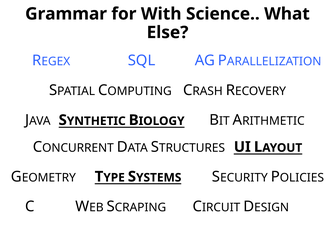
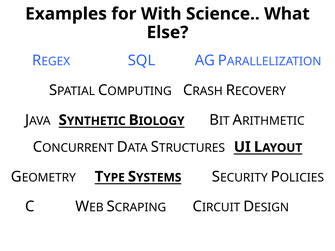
Grammar: Grammar -> Examples (66, 14)
